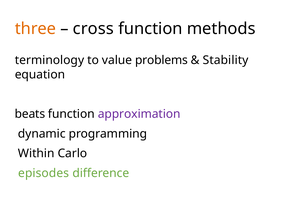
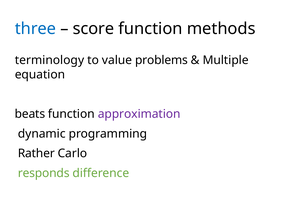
three colour: orange -> blue (35, 29)
cross: cross -> score (93, 29)
Stability: Stability -> Multiple (226, 60)
Within: Within -> Rather (36, 153)
episodes: episodes -> responds (44, 173)
